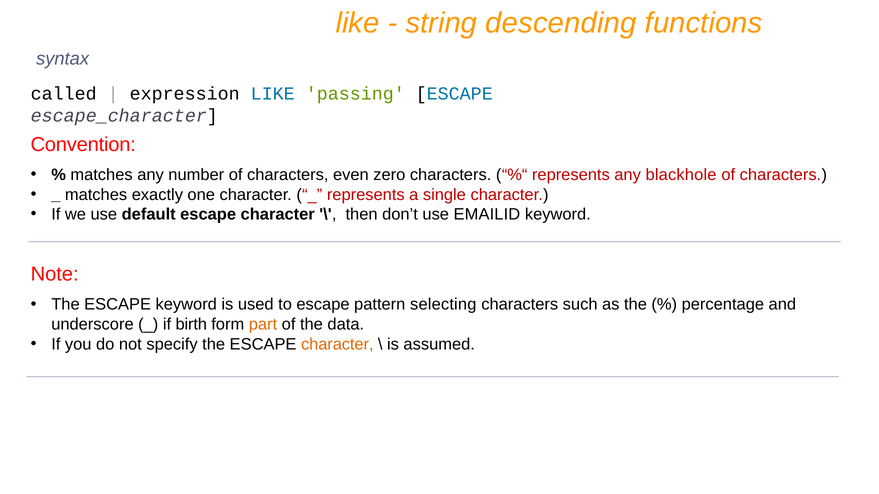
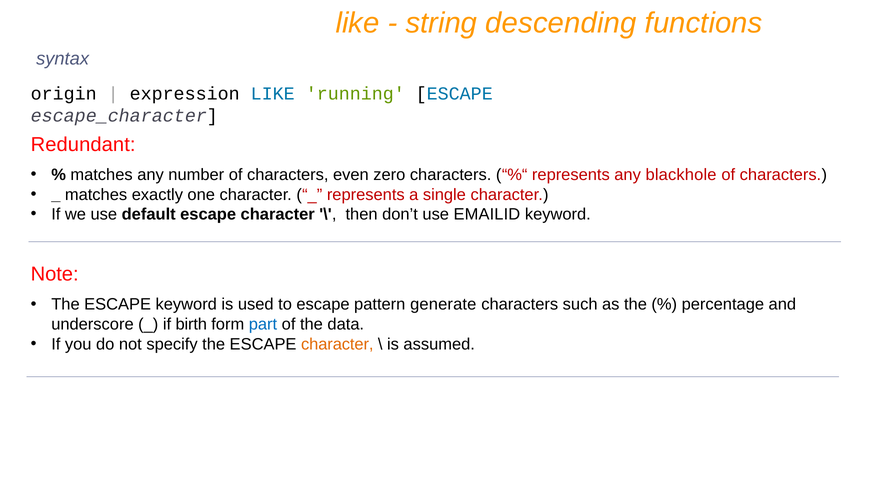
called: called -> origin (64, 94)
passing: passing -> running (355, 94)
Convention: Convention -> Redundant (83, 145)
selecting: selecting -> generate (443, 305)
part colour: orange -> blue (263, 325)
